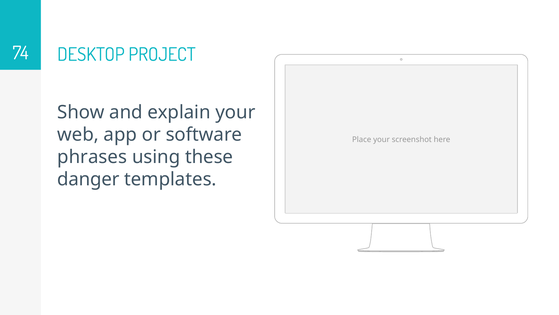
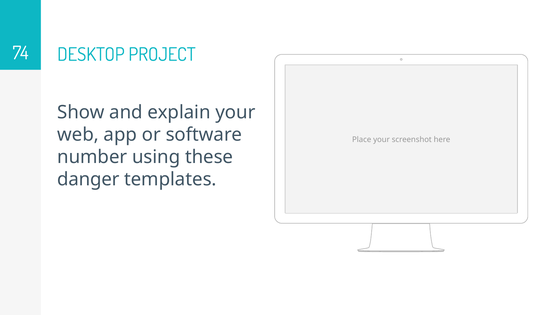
phrases: phrases -> number (92, 157)
